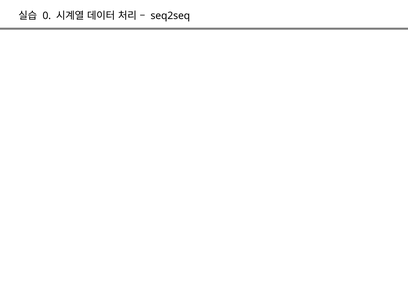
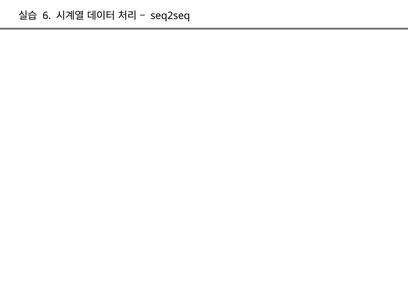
0: 0 -> 6 (47, 16)
